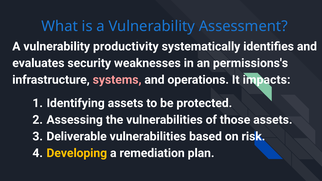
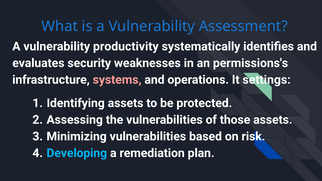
impacts: impacts -> settings (267, 80)
Deliverable: Deliverable -> Minimizing (77, 136)
Developing colour: yellow -> light blue (77, 153)
